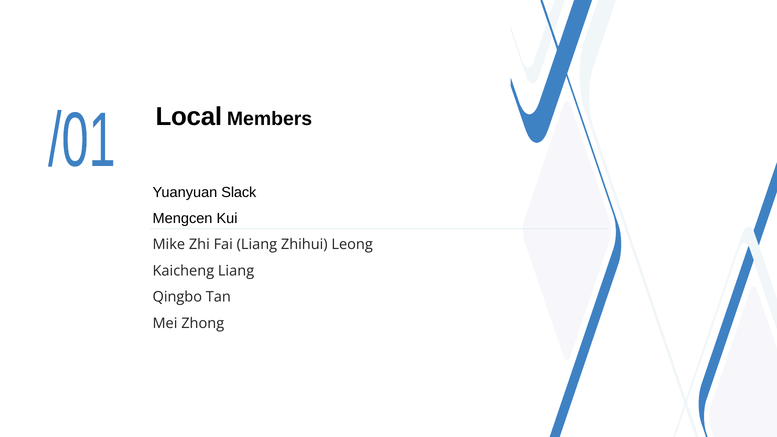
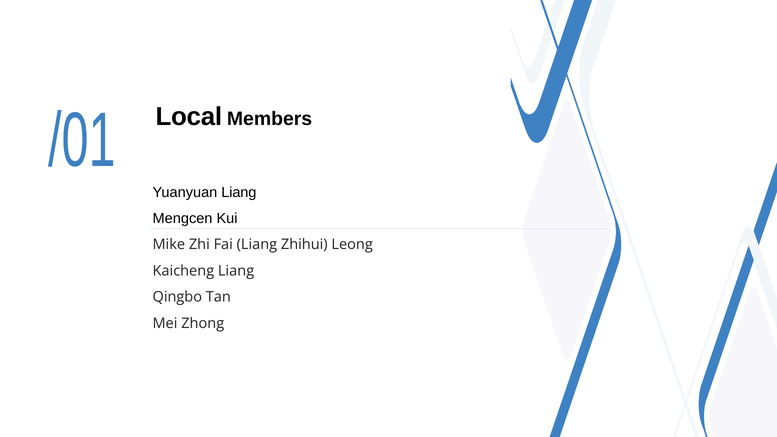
Yuanyuan Slack: Slack -> Liang (239, 192)
